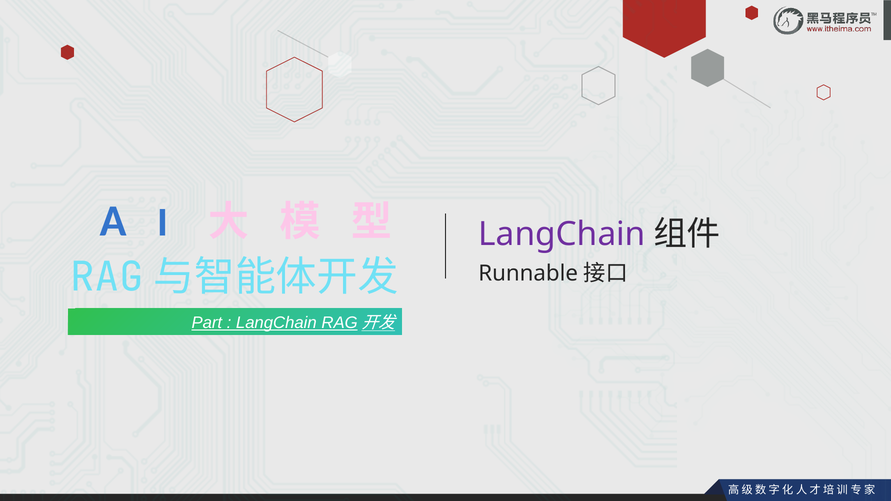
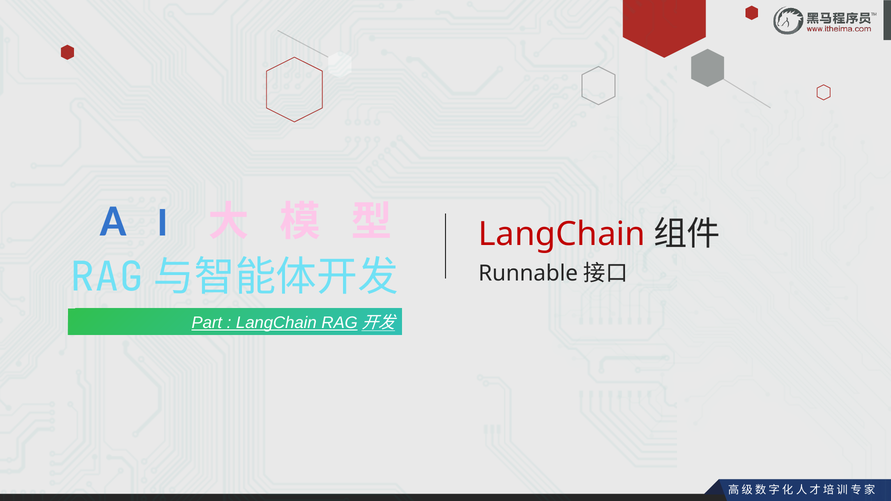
LangChain colour: purple -> red (562, 234)
